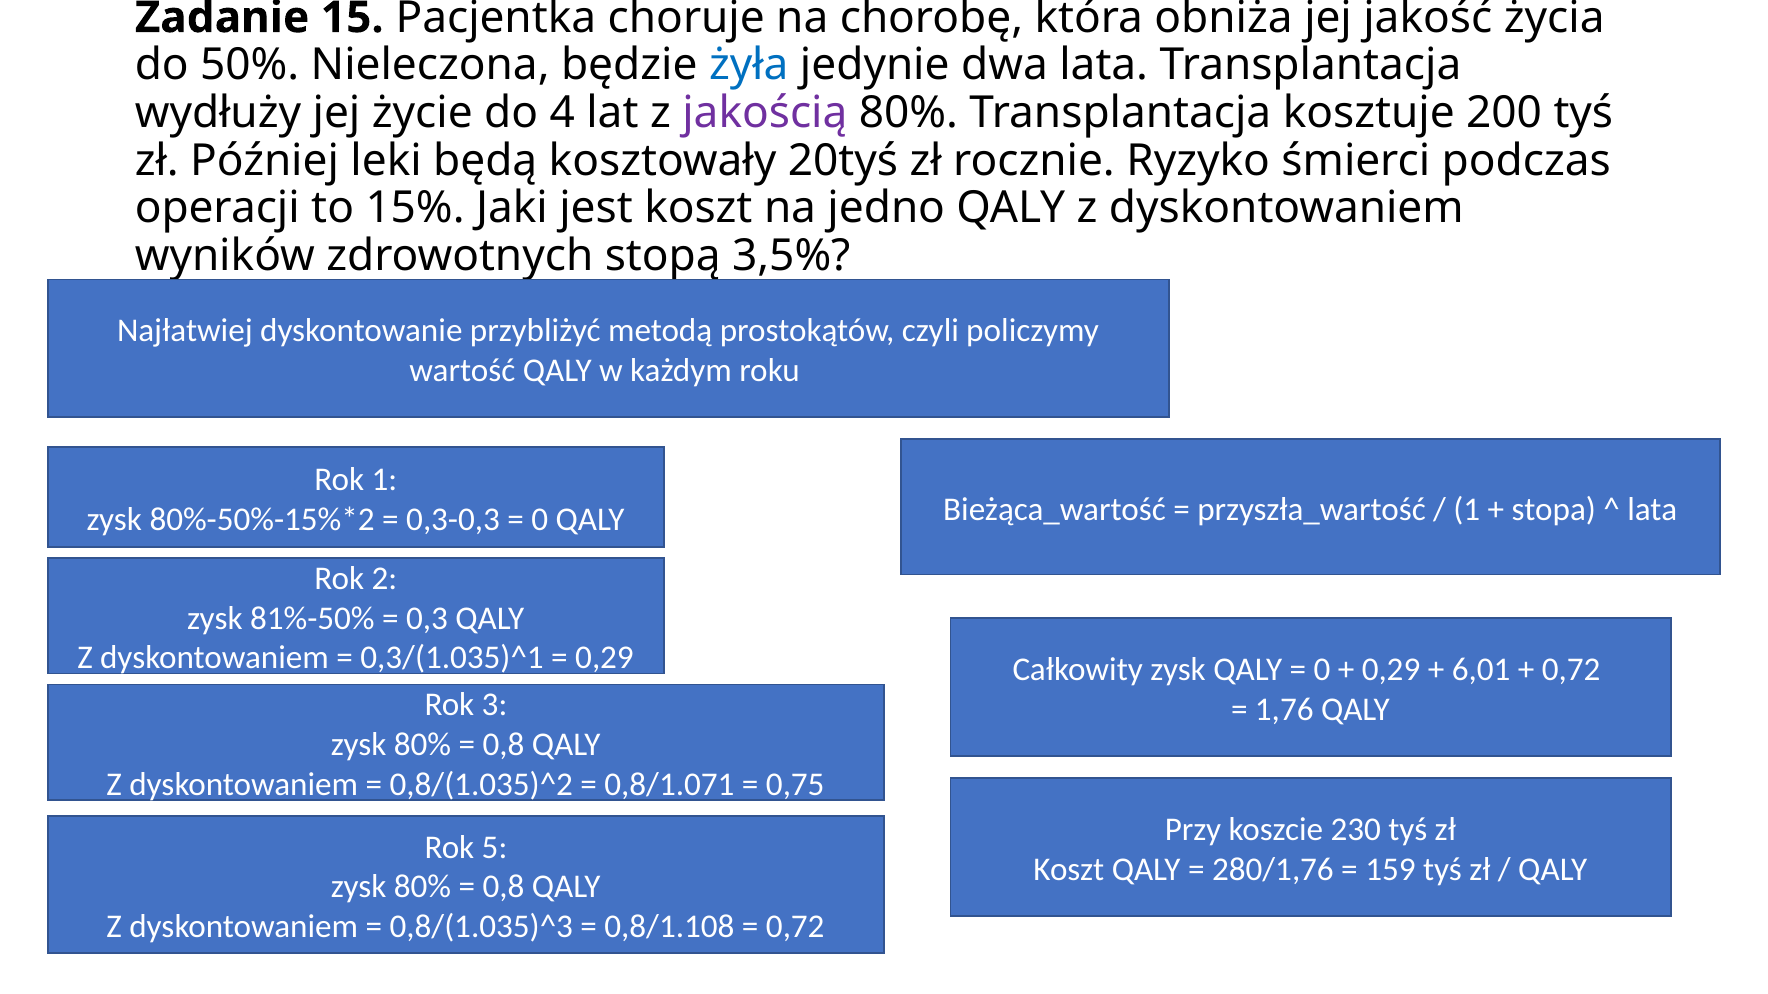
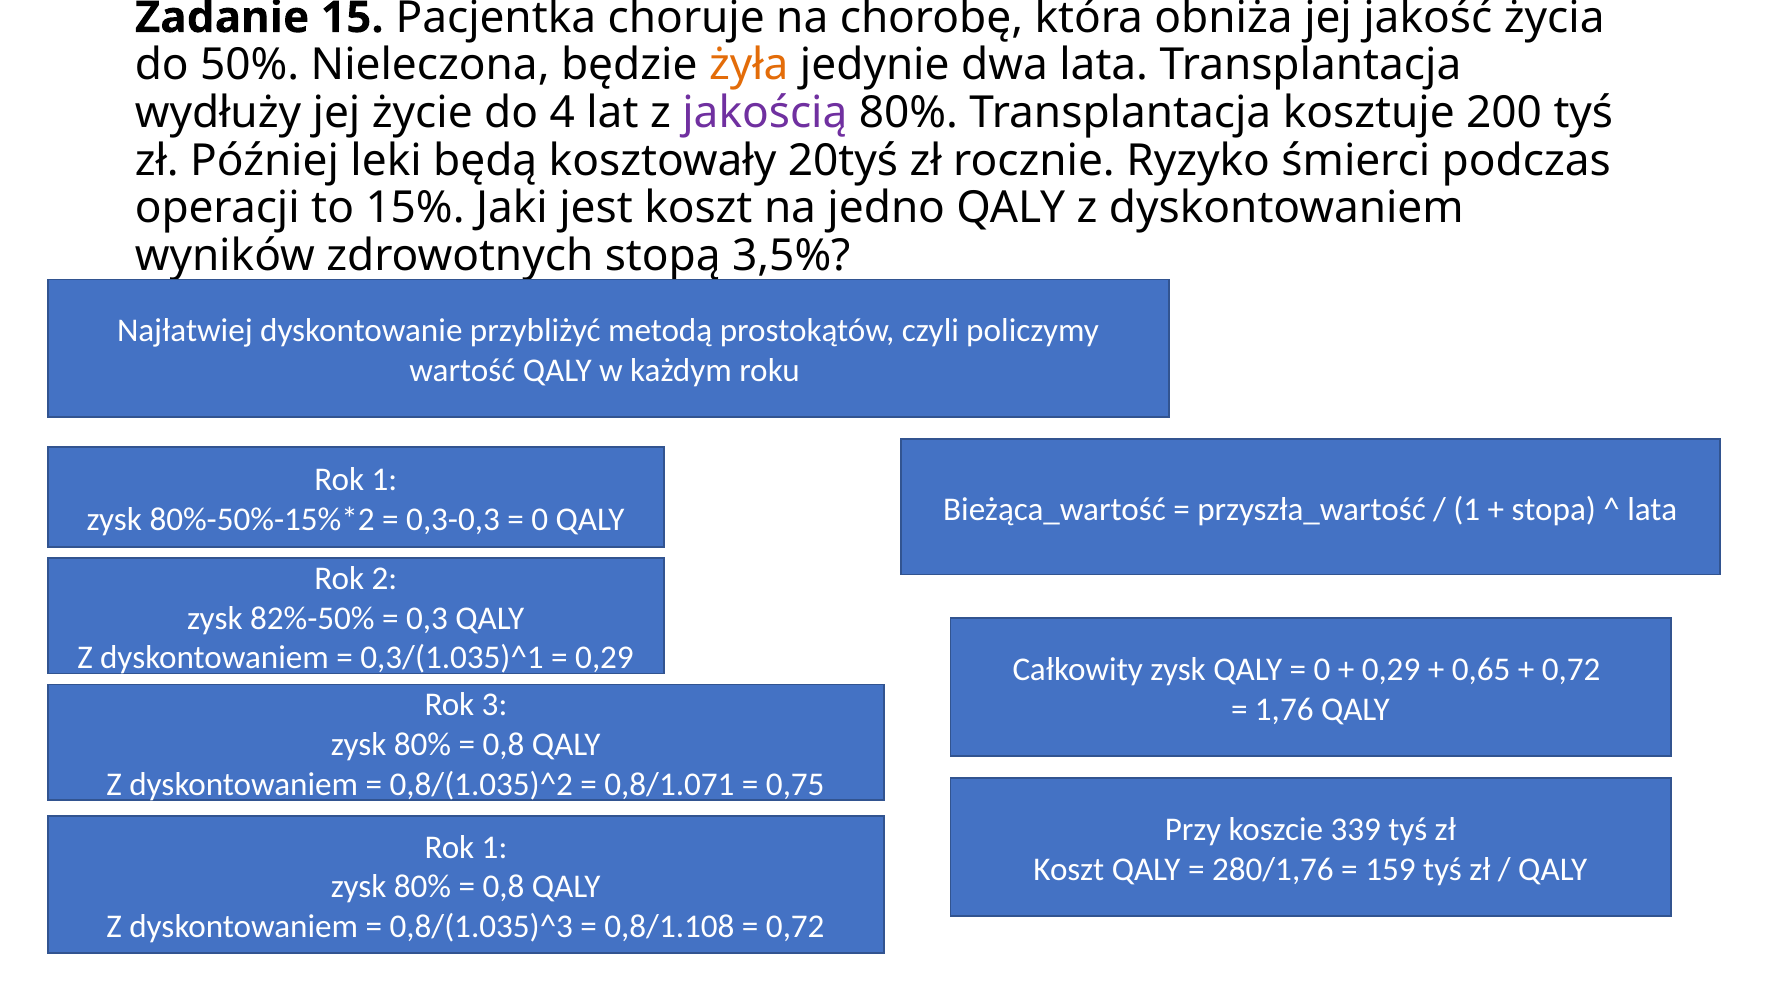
żyła colour: blue -> orange (749, 65)
81%-50%: 81%-50% -> 82%-50% (312, 618)
6,01: 6,01 -> 0,65 (1481, 670)
230: 230 -> 339 (1356, 830)
5: 5 -> 1 (495, 848)
